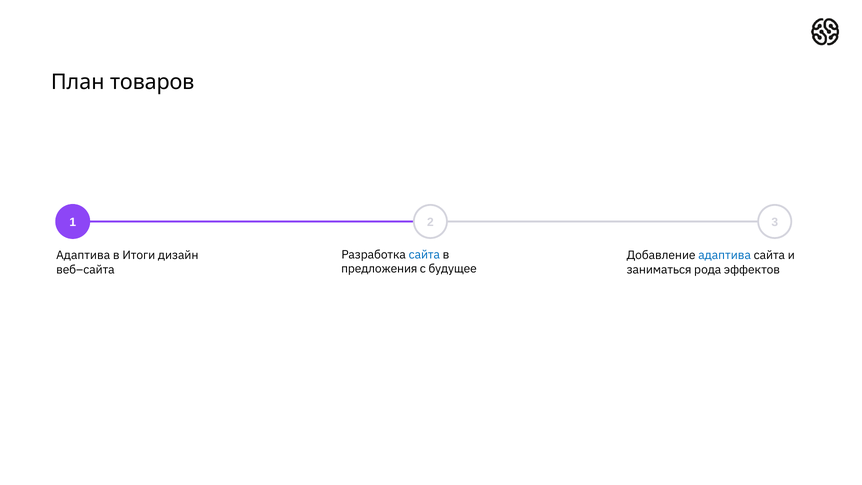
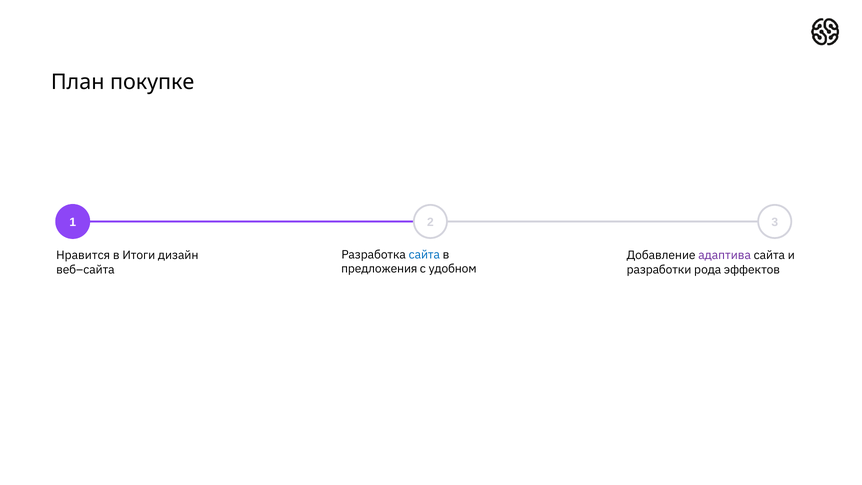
товаров: товаров -> покупке (152, 82)
Адаптива: Адаптива -> Нравится (83, 255)
адаптива colour: blue -> purple (725, 255)
будущее: будущее -> удобном (453, 269)
заниматься: заниматься -> разработки (659, 270)
